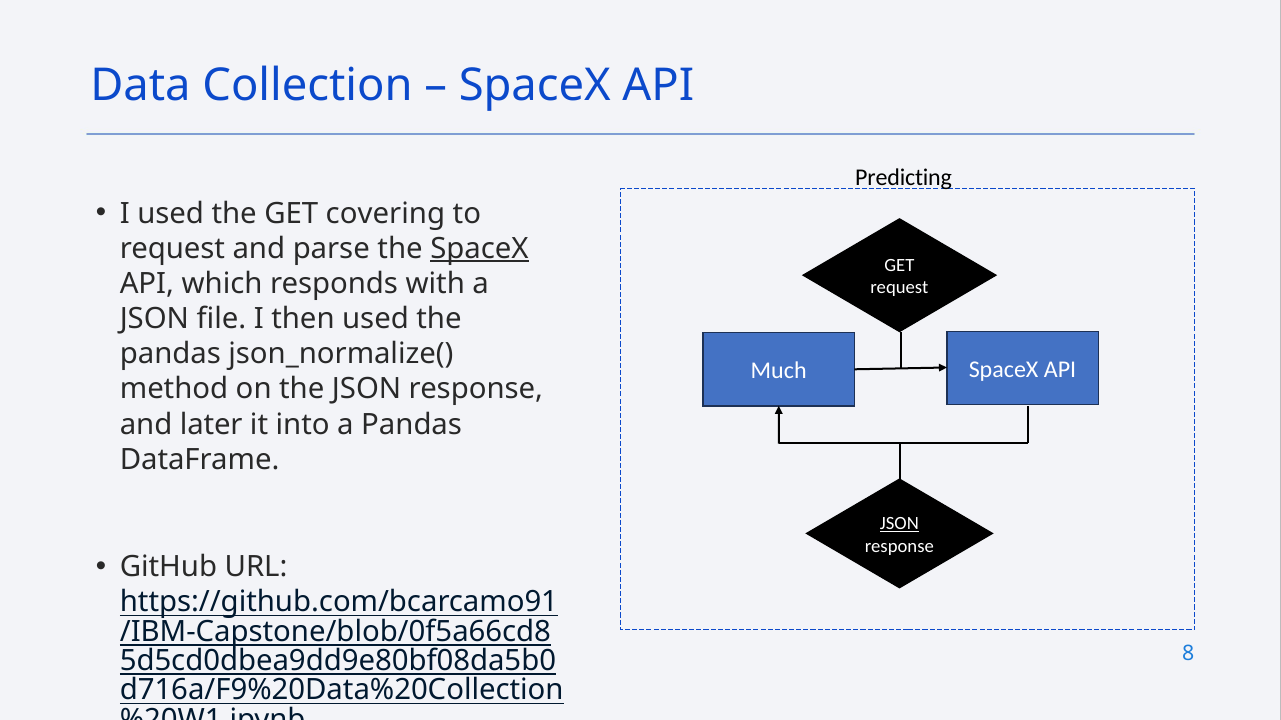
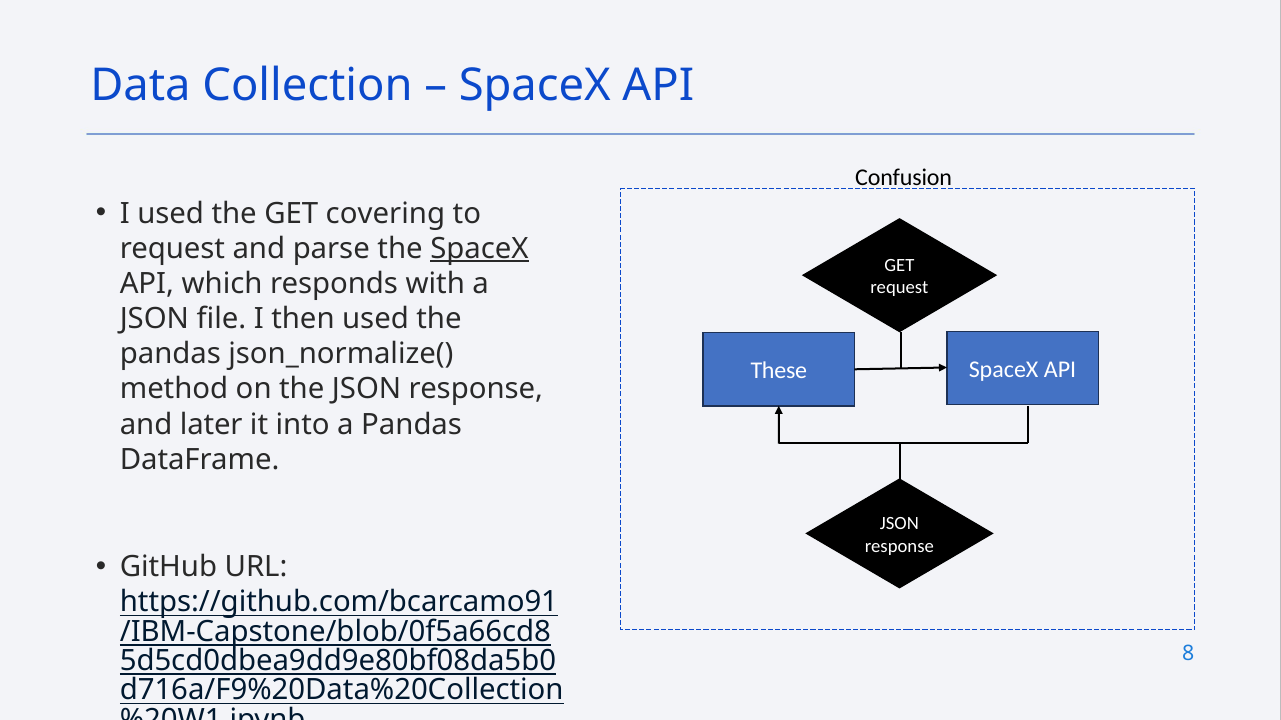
Predicting: Predicting -> Confusion (904, 177)
Much: Much -> These (779, 371)
JSON underline: present -> none (899, 524)
